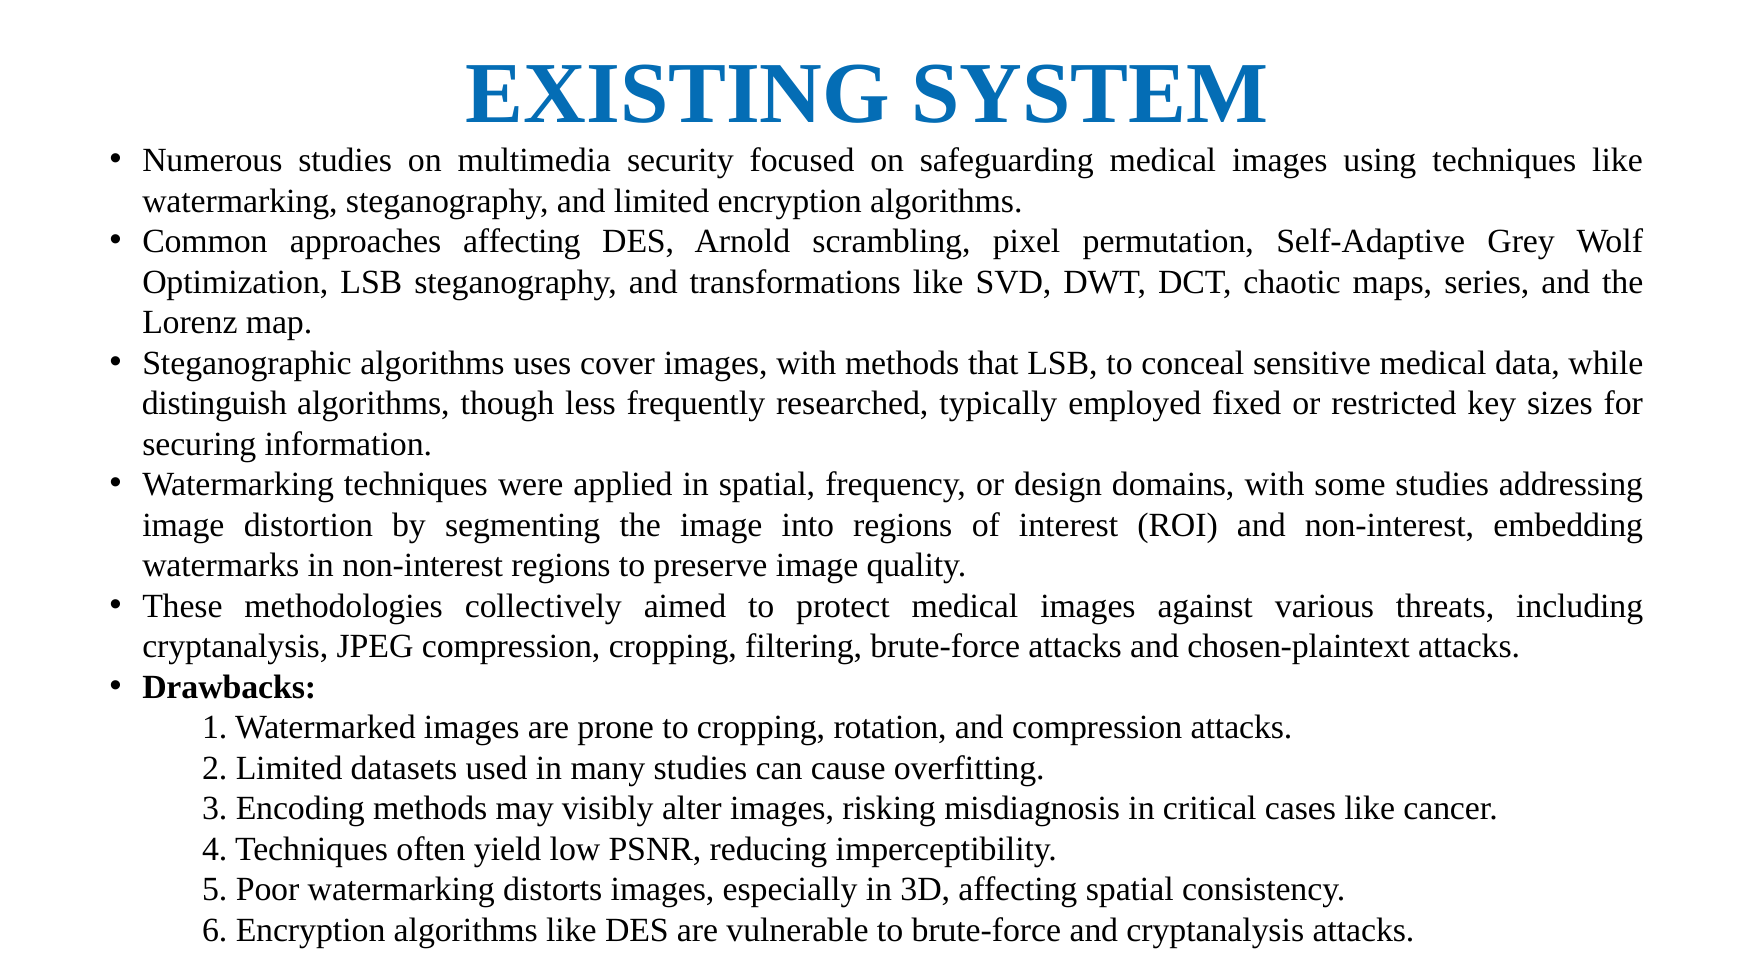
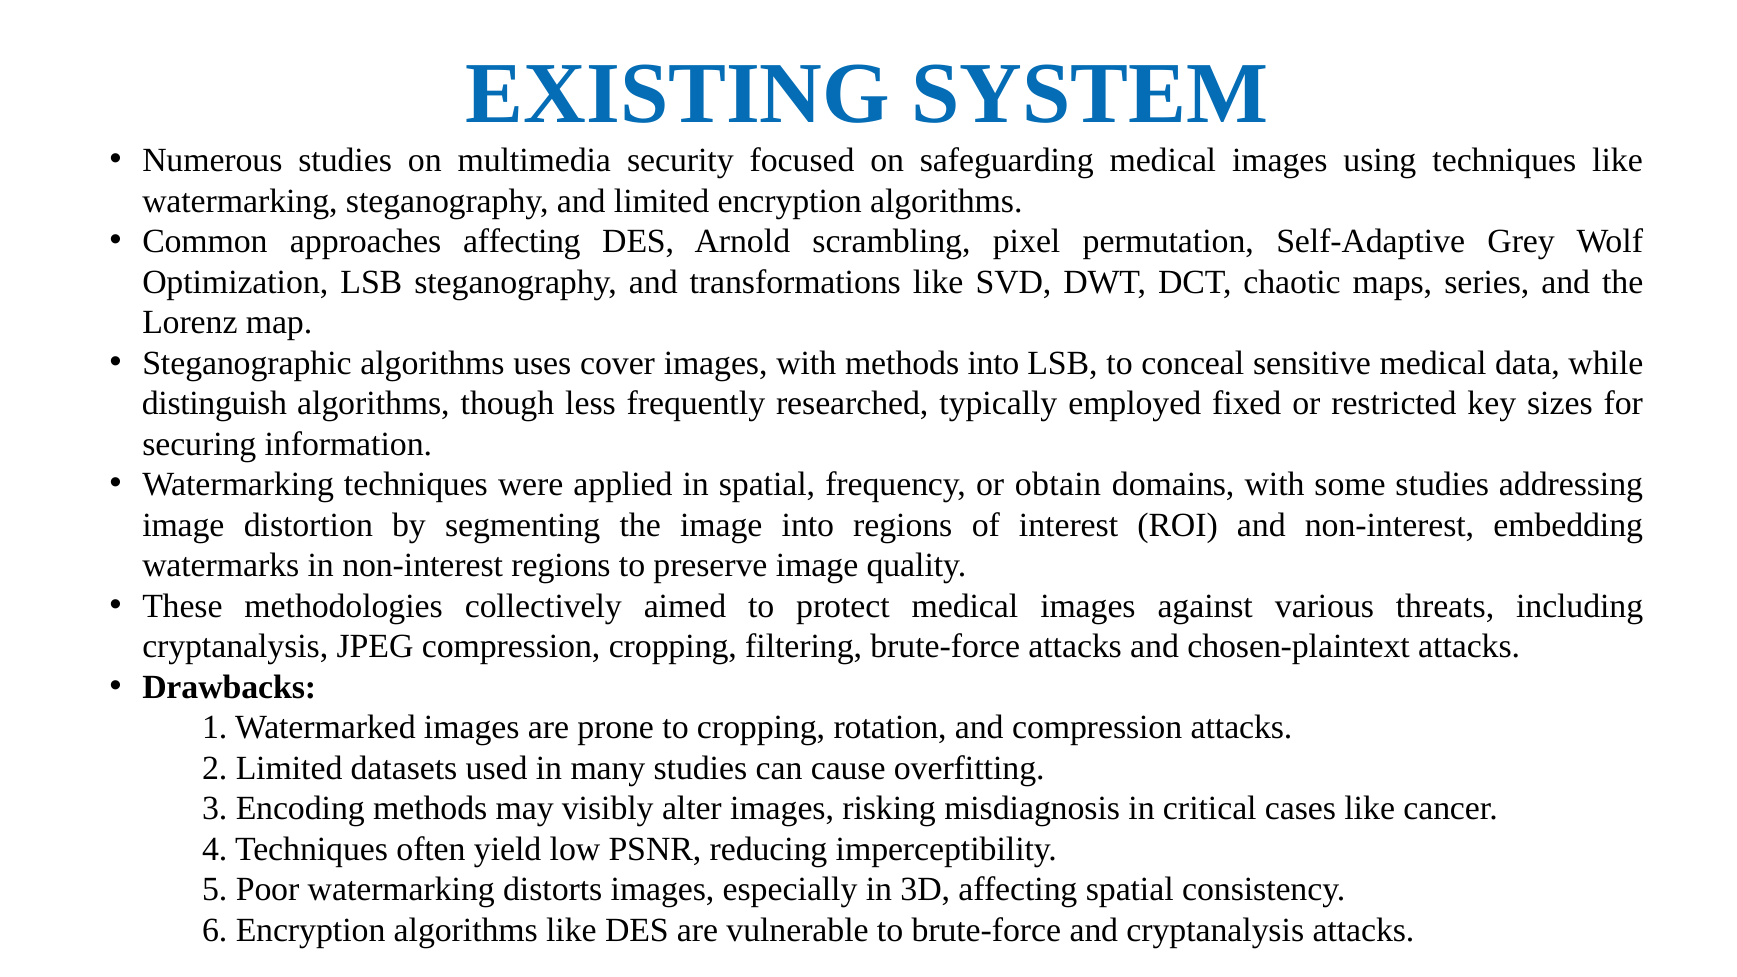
methods that: that -> into (993, 363)
design: design -> obtain (1058, 485)
